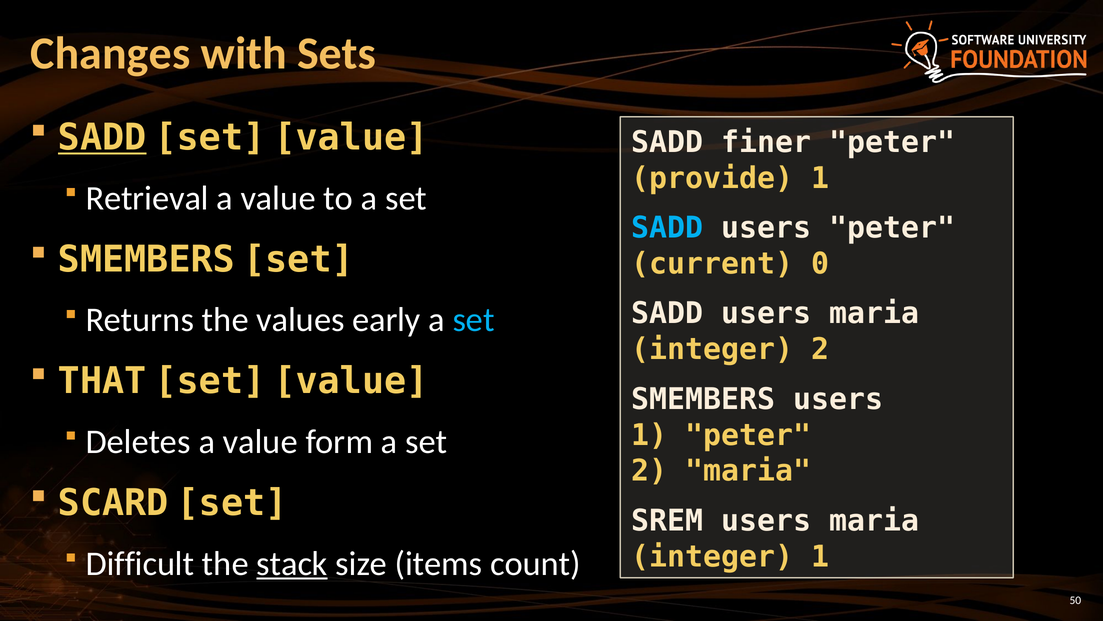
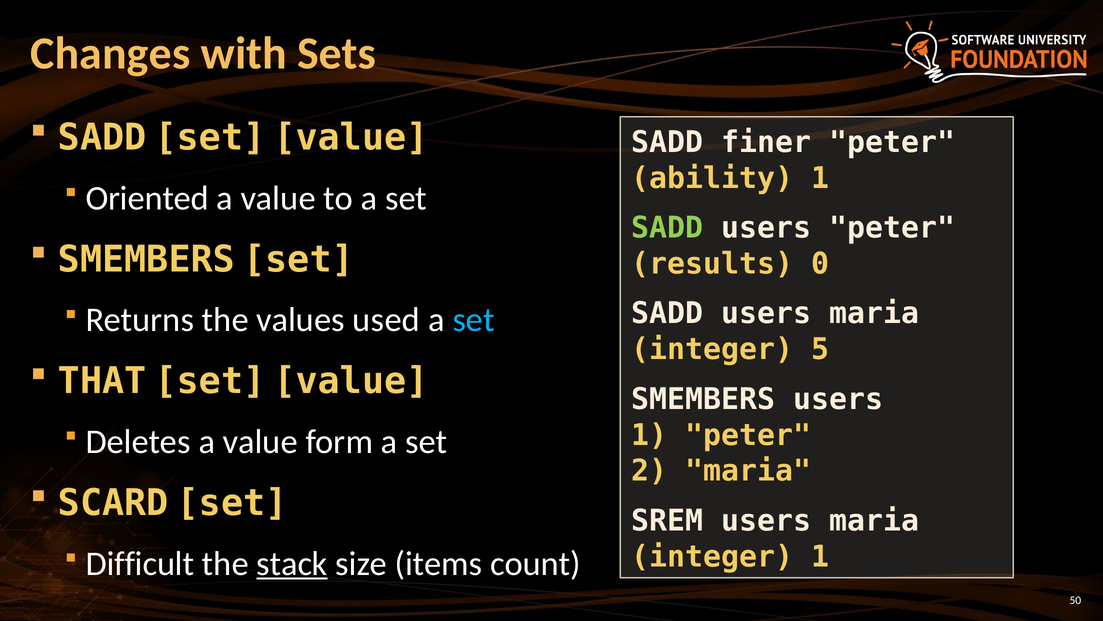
SADD underline: present -> none (102, 138)
provide: provide -> ability (712, 178)
Retrieval: Retrieval -> Oriented (147, 198)
SADD colour: light blue -> light green (667, 228)
current: current -> results (712, 264)
early: early -> used (386, 320)
integer 2: 2 -> 5 (820, 349)
